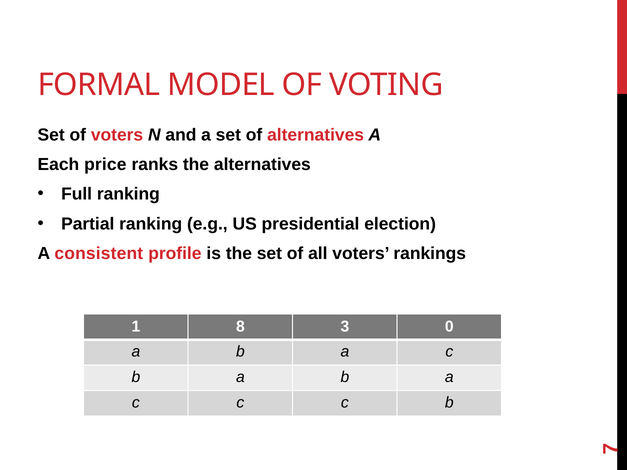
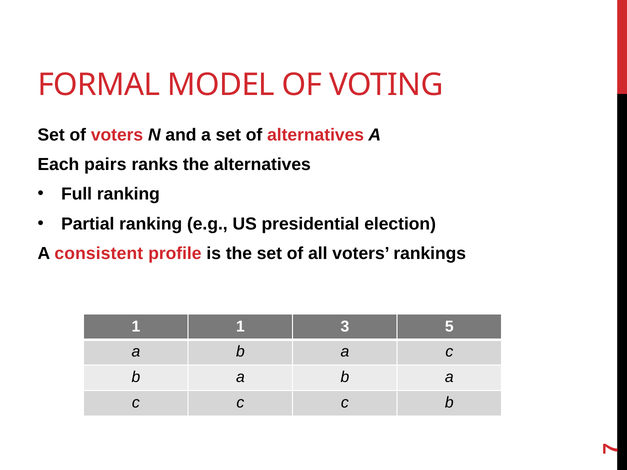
price: price -> pairs (105, 165)
1 8: 8 -> 1 (240, 327)
0: 0 -> 5 (449, 327)
